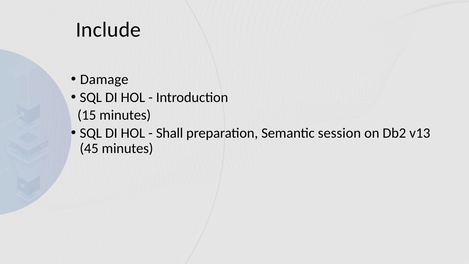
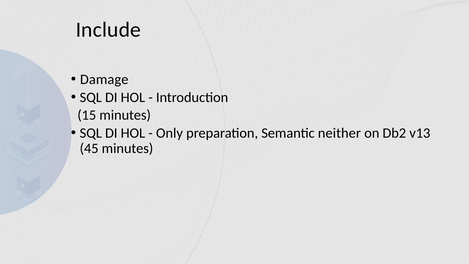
Shall: Shall -> Only (169, 133)
session: session -> neither (339, 133)
